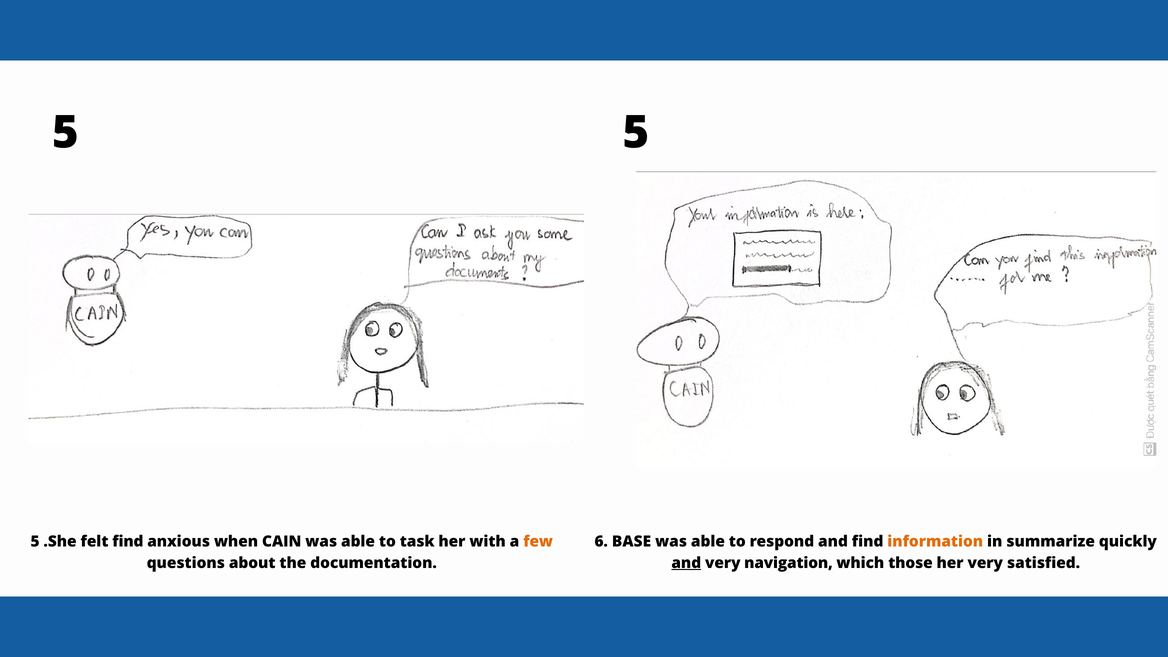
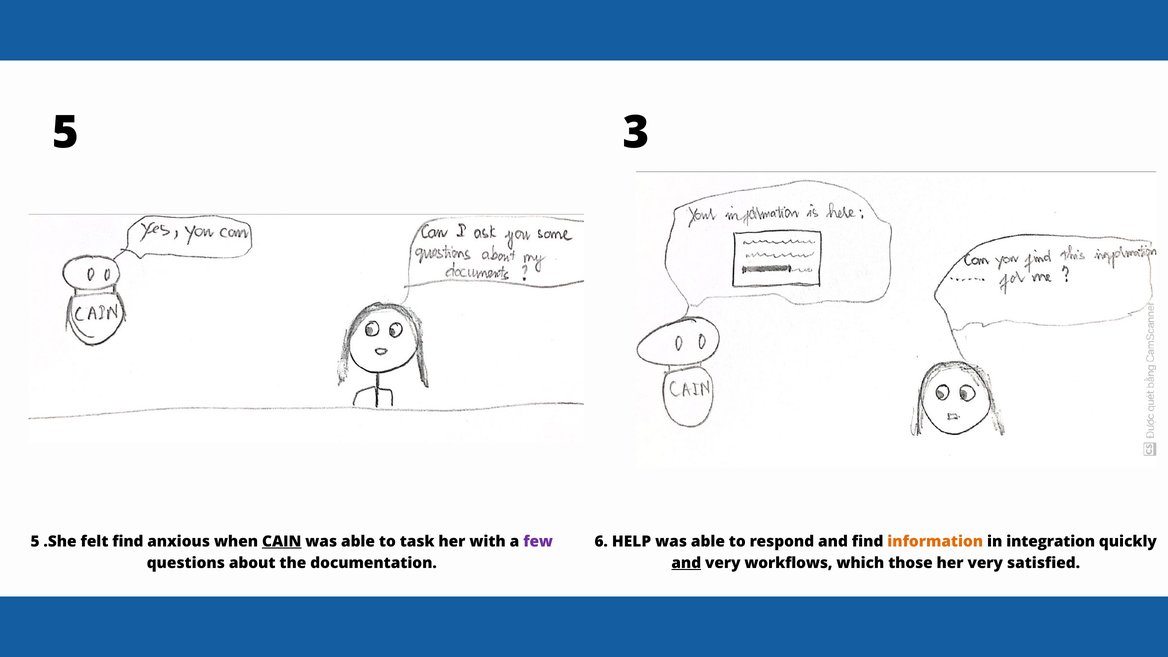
5 5: 5 -> 3 (636, 133)
CAIN underline: none -> present (282, 541)
few colour: orange -> purple (538, 541)
BASE: BASE -> HELP (632, 541)
summarize: summarize -> integration (1051, 541)
navigation: navigation -> workflows (789, 563)
